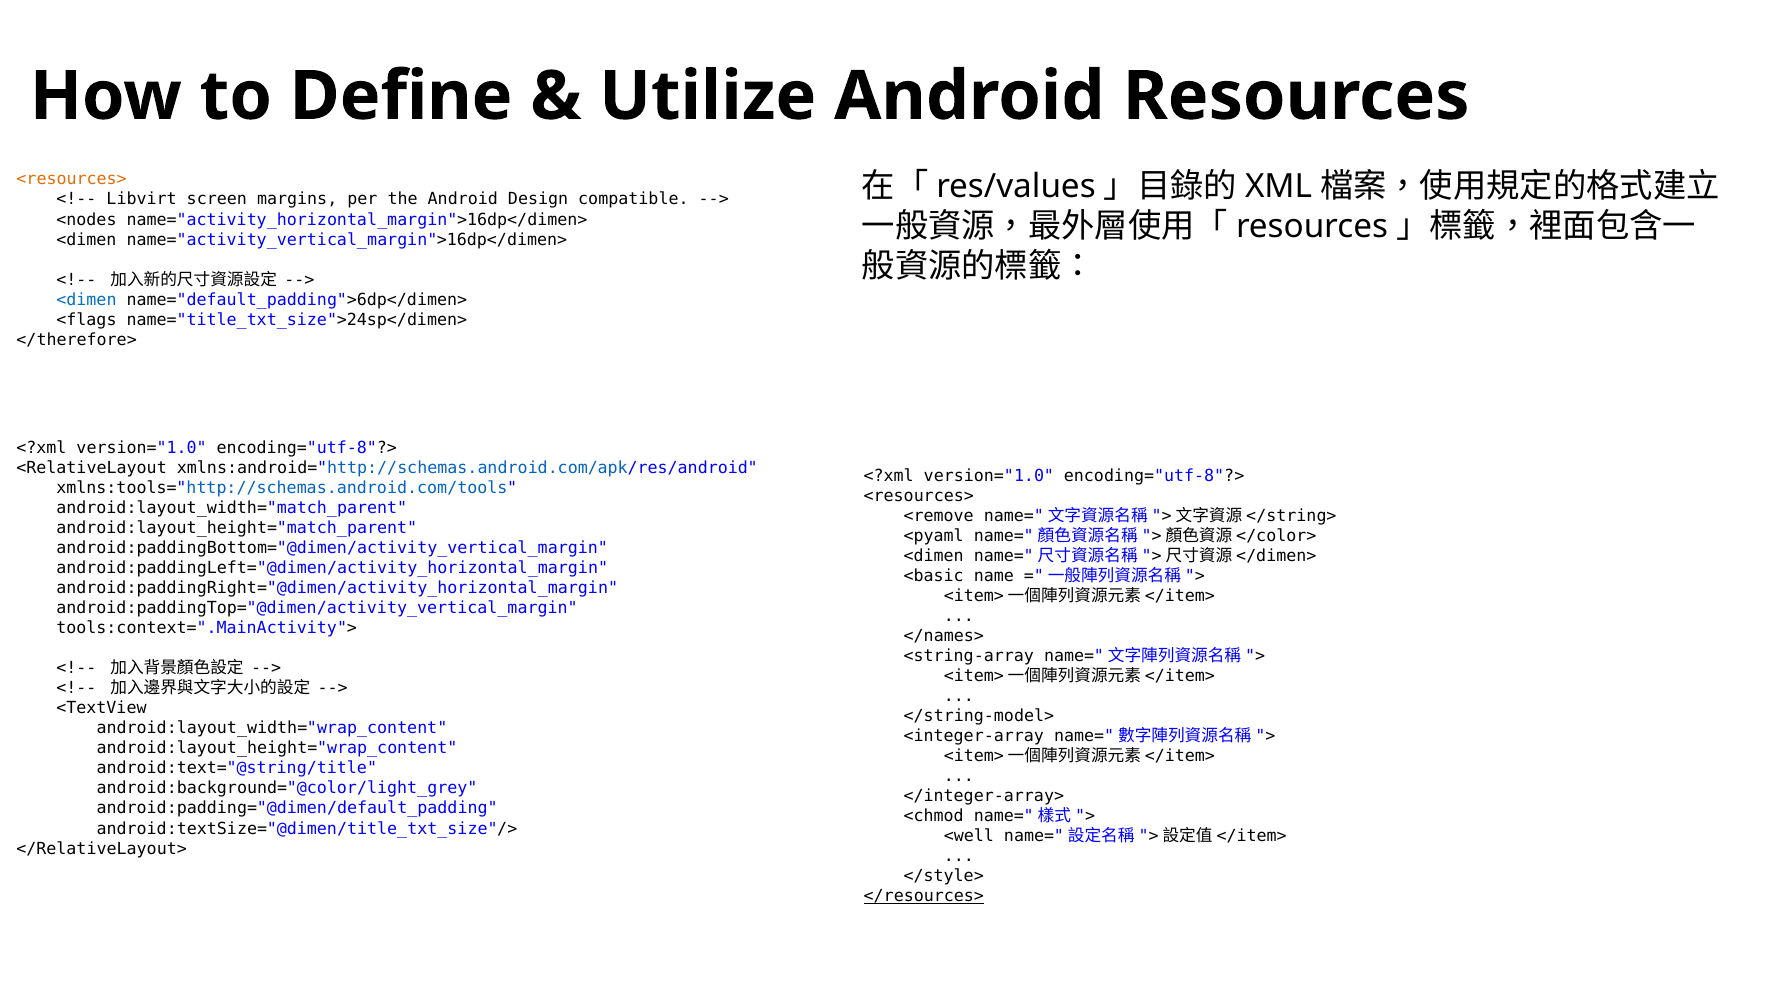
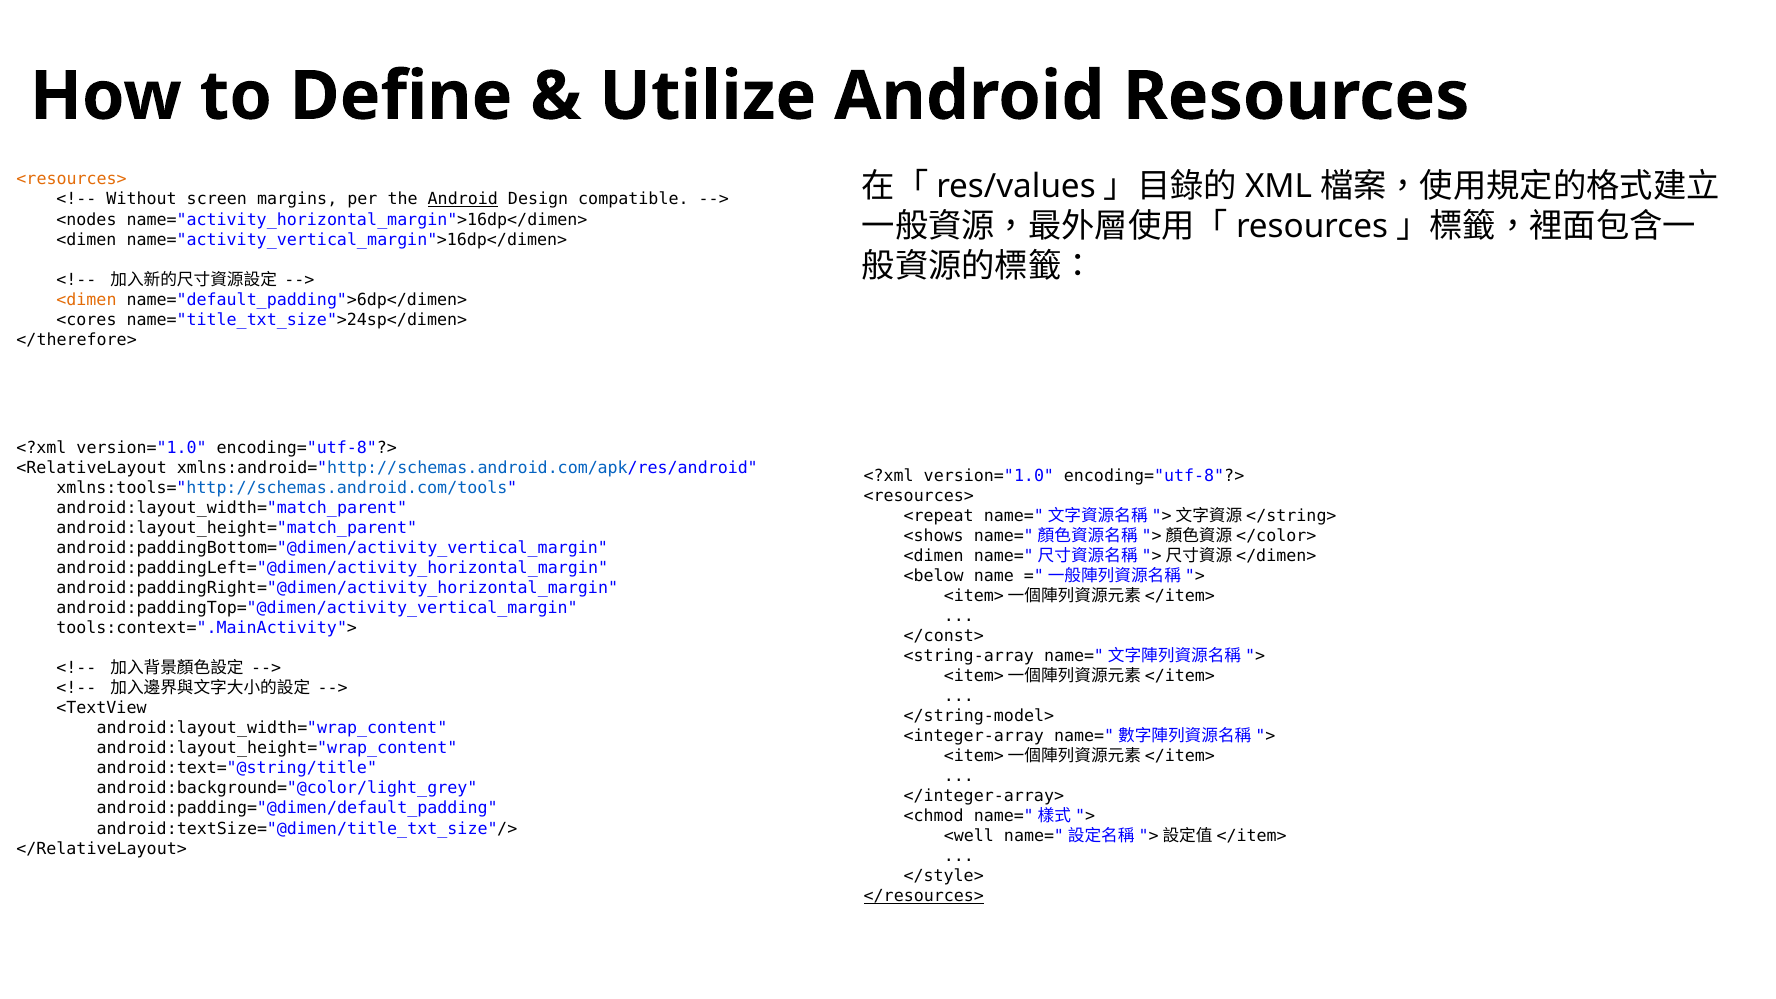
Libvirt: Libvirt -> Without (142, 199)
Android underline: none -> present (463, 199)
<dimen colour: blue -> orange (86, 300)
<flags: <flags -> <cores (86, 320)
<remove: <remove -> <repeat (939, 516)
<pyaml: <pyaml -> <shows (934, 536)
<basic: <basic -> <below (934, 576)
</names>: </names> -> </const> (944, 636)
